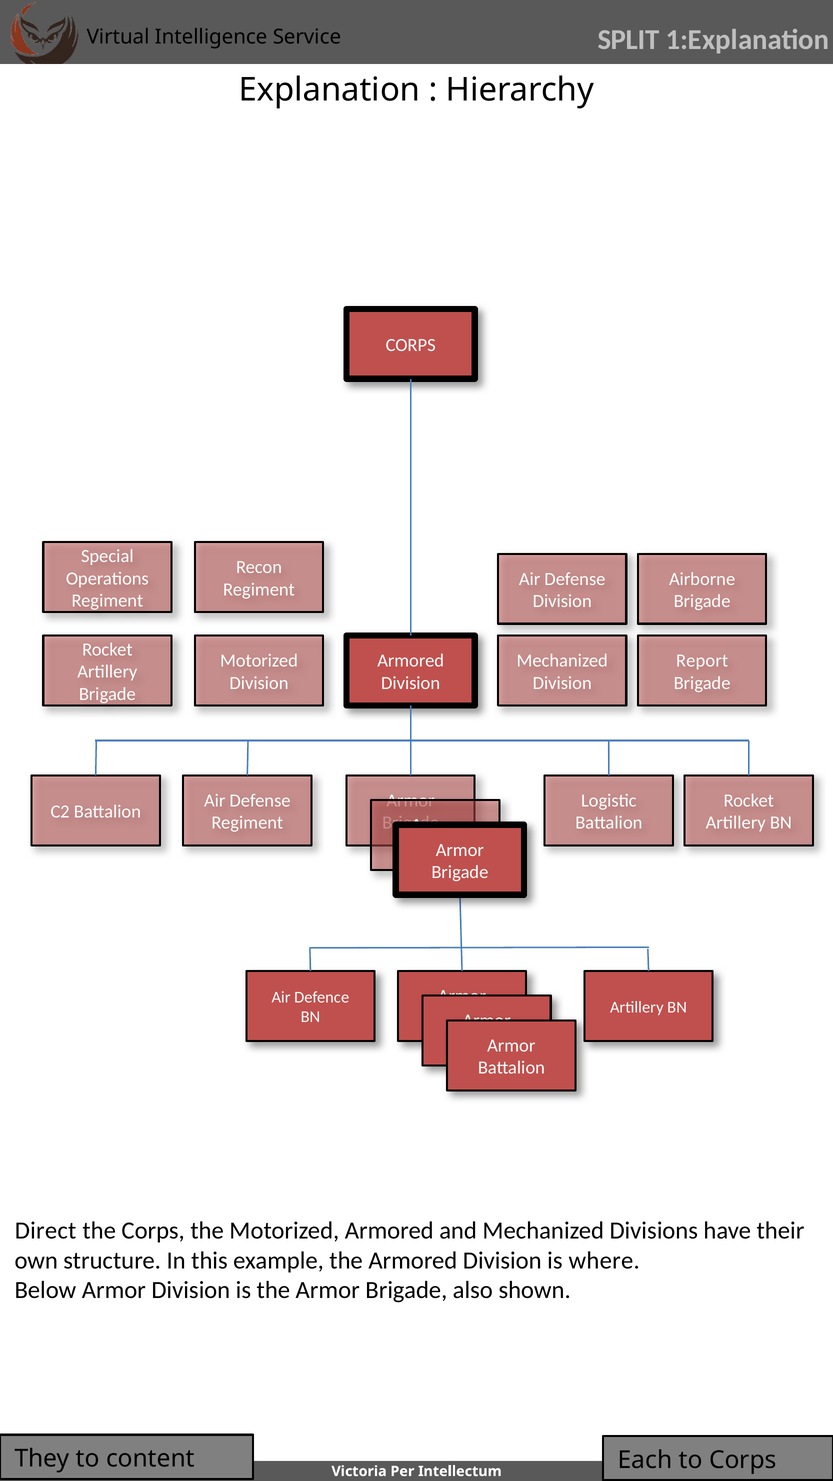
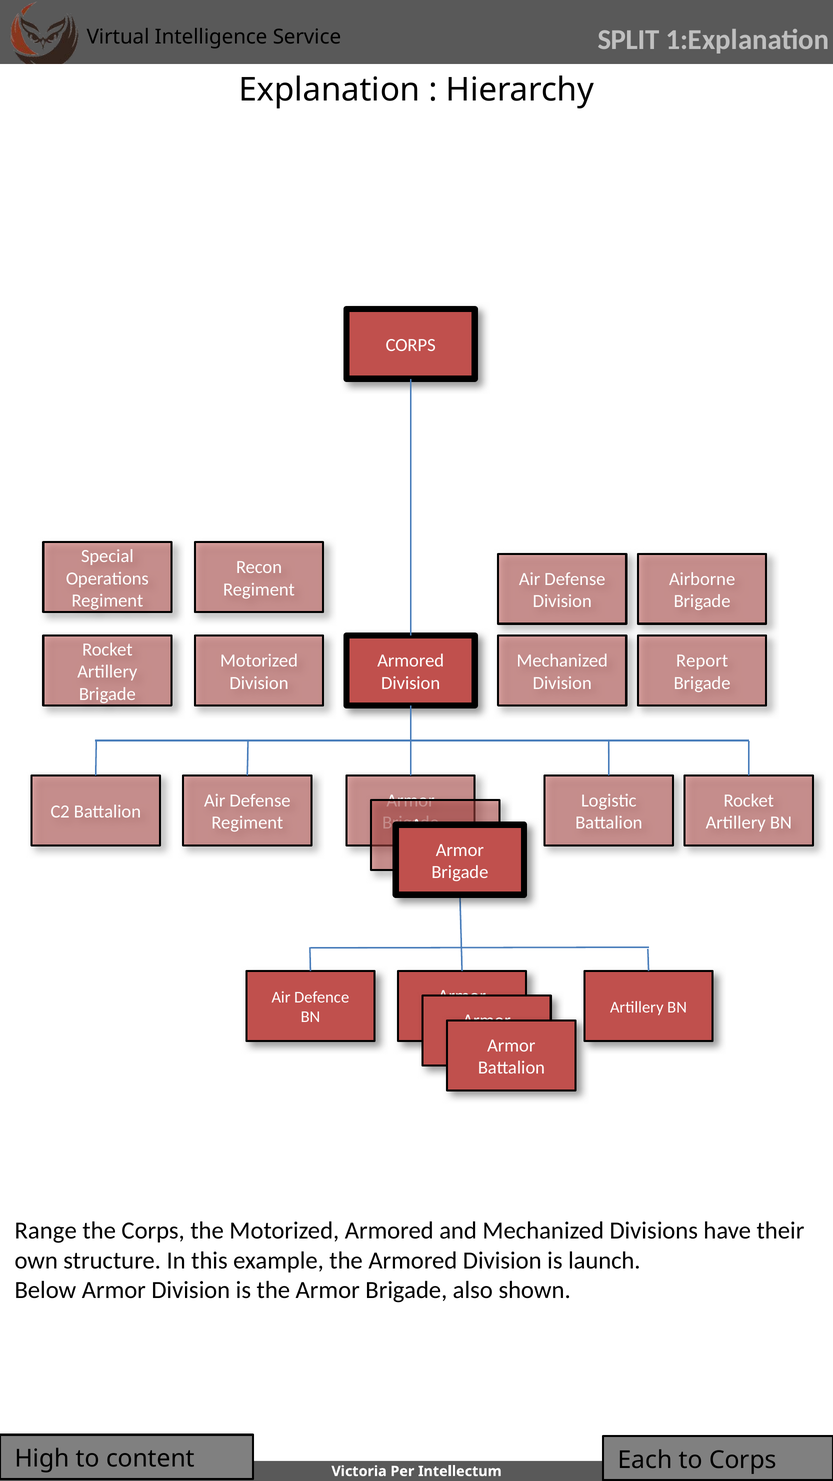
Direct: Direct -> Range (46, 1231)
where: where -> launch (604, 1260)
They: They -> High (42, 1458)
